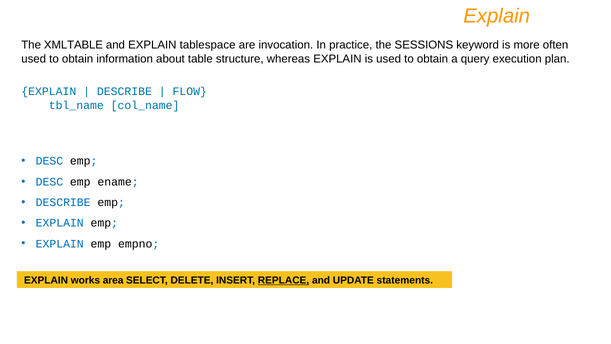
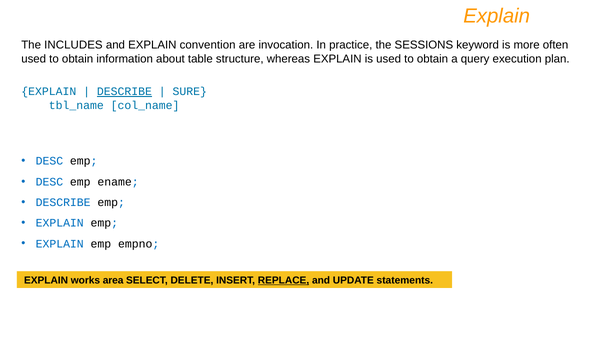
XMLTABLE: XMLTABLE -> INCLUDES (73, 45)
tablespace: tablespace -> convention (208, 45)
DESCRIBE underline: none -> present (124, 92)
FLOW: FLOW -> SURE (190, 92)
